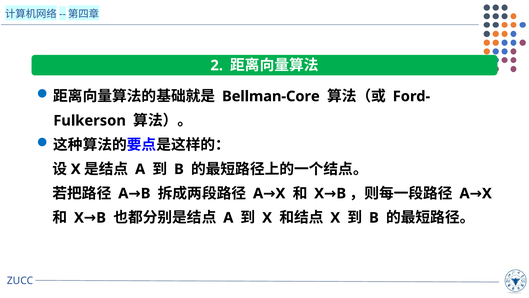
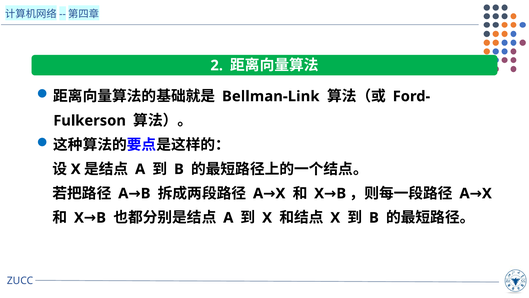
Bellman-Core: Bellman-Core -> Bellman-Link (271, 96)
